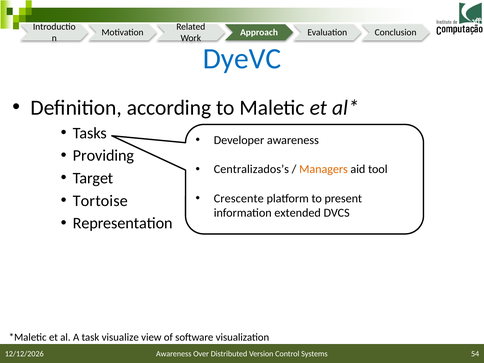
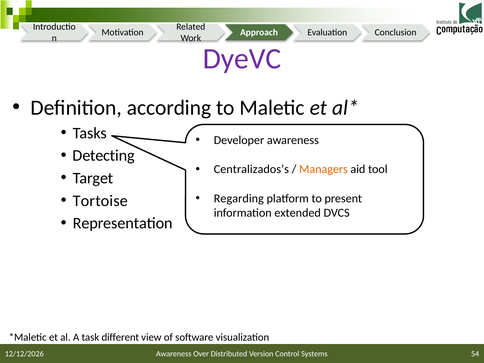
DyeVC colour: blue -> purple (242, 59)
Providing: Providing -> Detecting (104, 156)
Crescente: Crescente -> Regarding (239, 198)
visualize: visualize -> different (120, 337)
